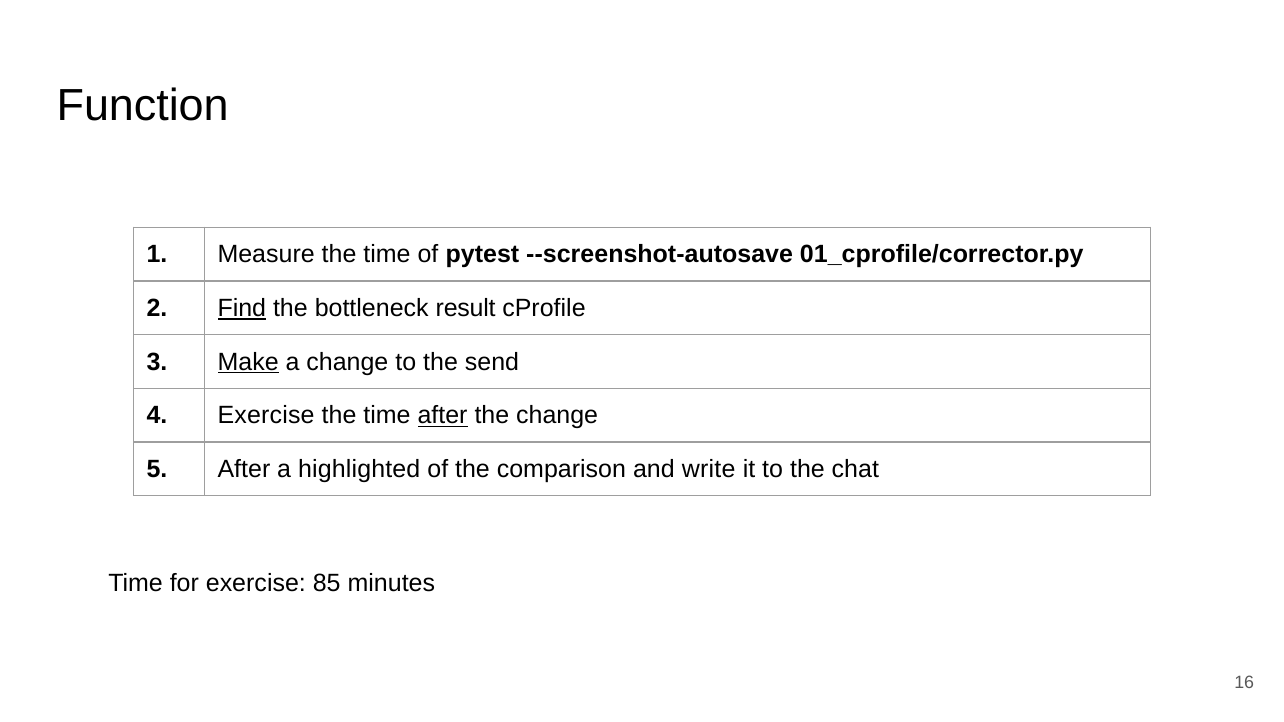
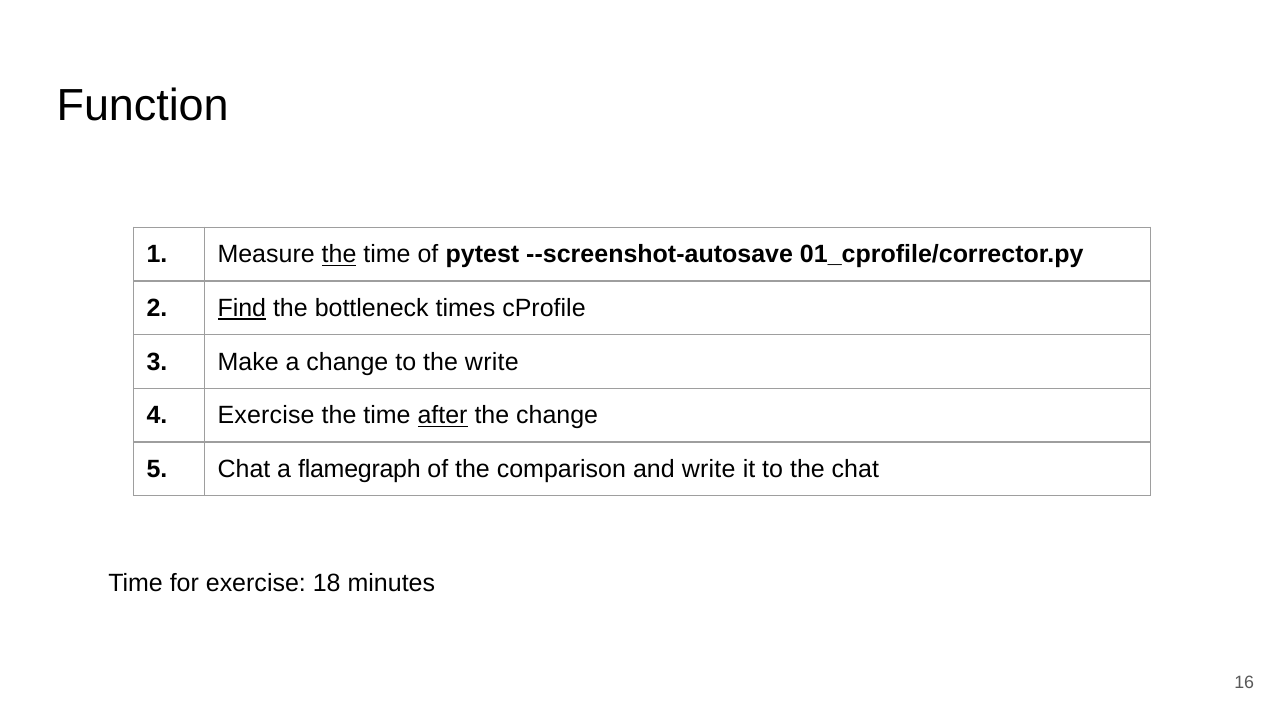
the underline: none -> present (339, 255)
result: result -> times (465, 308)
Make underline: present -> none (248, 362)
the send: send -> write (492, 362)
5 After: After -> Chat (244, 469)
highlighted: highlighted -> flamegraph (359, 469)
85: 85 -> 18 (327, 584)
